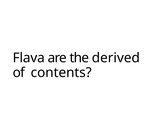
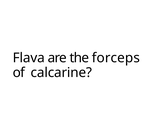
derived: derived -> forceps (116, 58)
contents: contents -> calcarine (61, 72)
